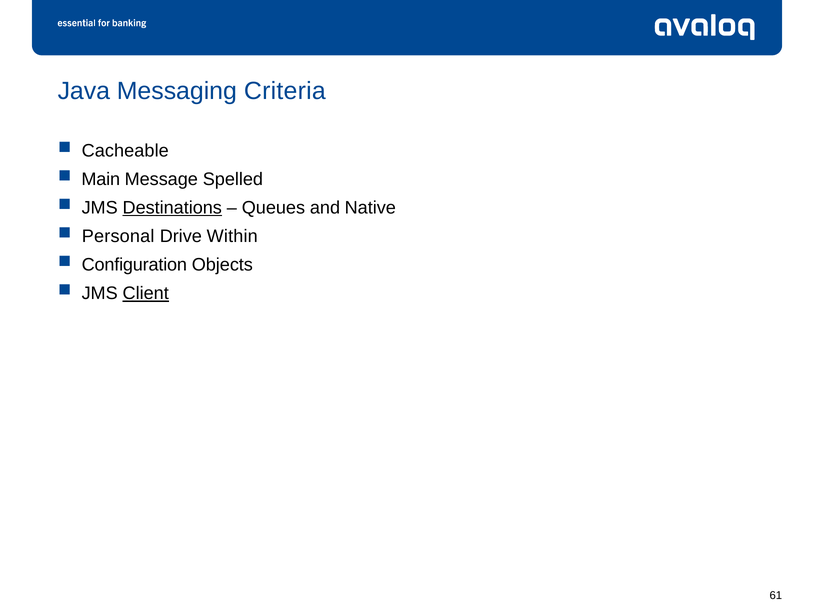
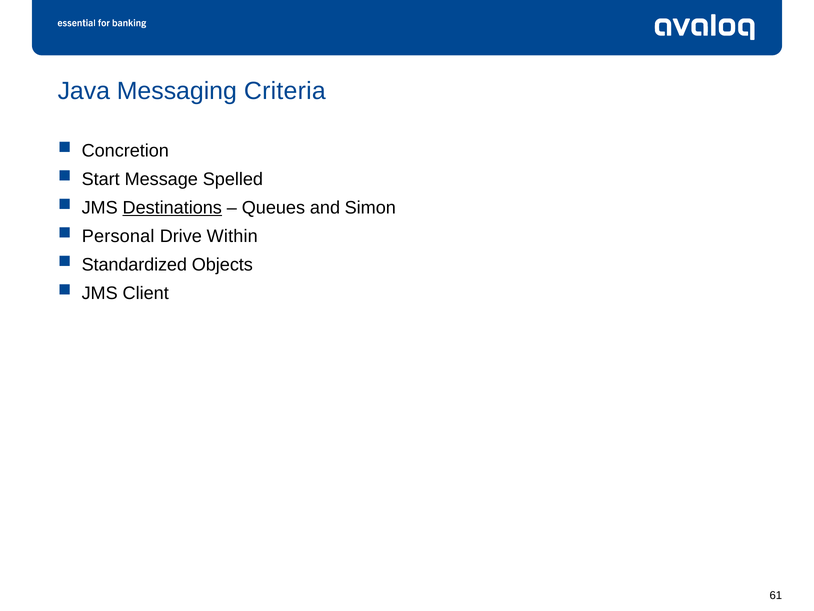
Cacheable: Cacheable -> Concretion (125, 151)
Main: Main -> Start (101, 179)
Native: Native -> Simon (370, 208)
Configuration: Configuration -> Standardized (134, 265)
Client underline: present -> none (146, 293)
